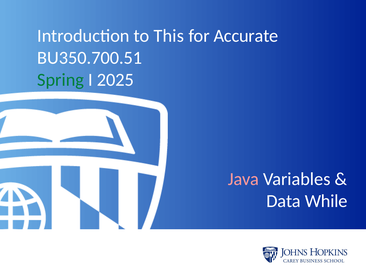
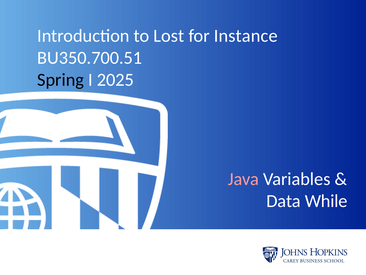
This: This -> Lost (169, 36)
Accurate: Accurate -> Instance (246, 36)
Spring colour: green -> black (61, 80)
